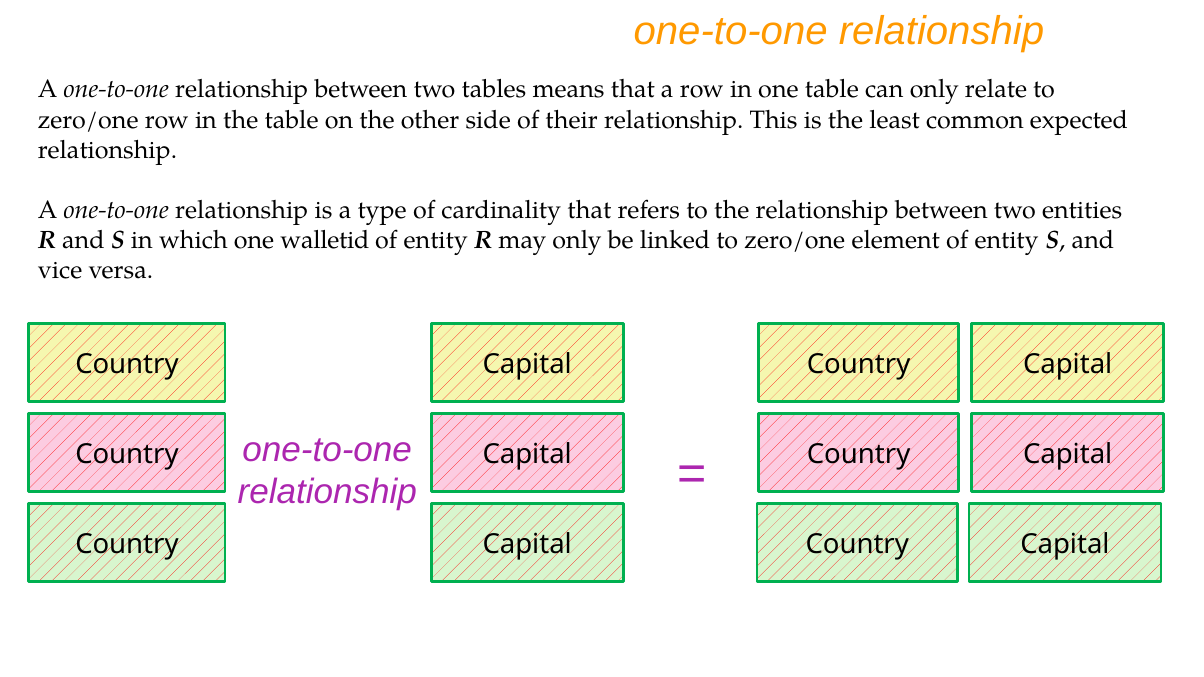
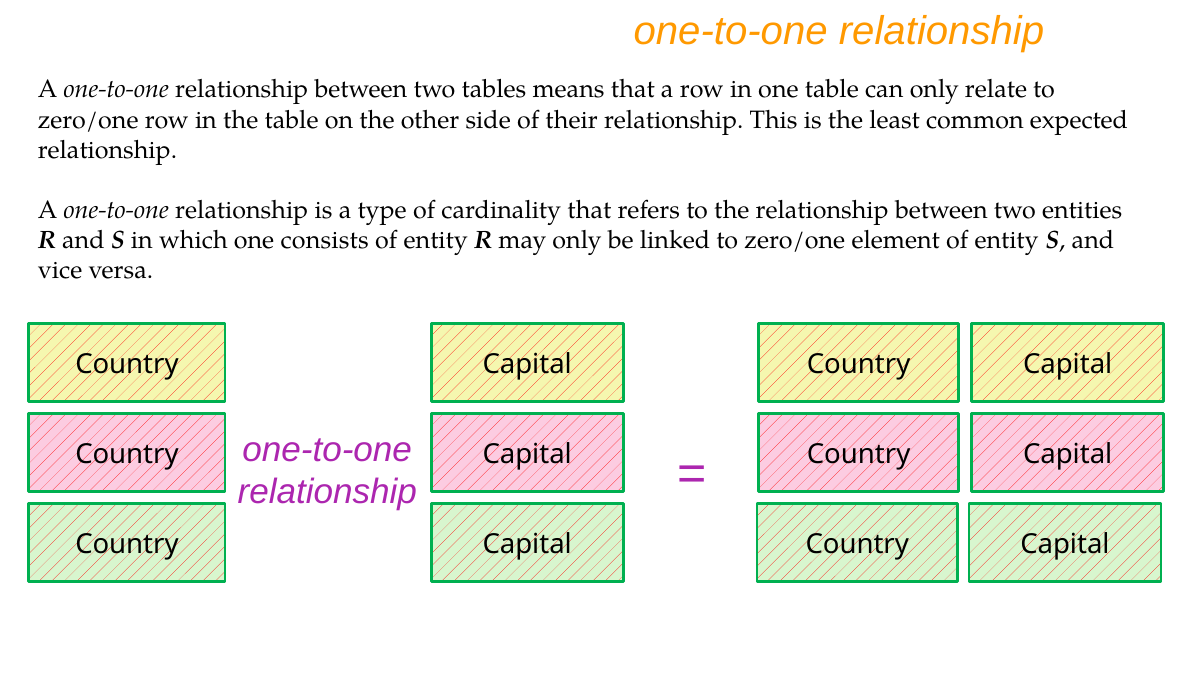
walletid: walletid -> consists (325, 241)
